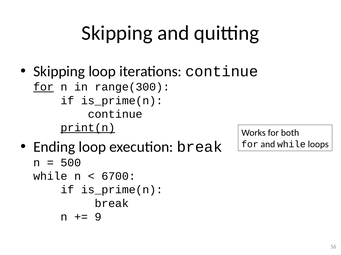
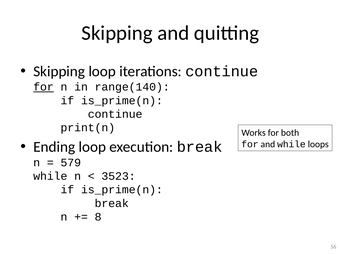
range(300: range(300 -> range(140 (132, 87)
print(n underline: present -> none (88, 128)
500: 500 -> 579 (71, 163)
6700: 6700 -> 3523 (119, 177)
9: 9 -> 8 (98, 218)
